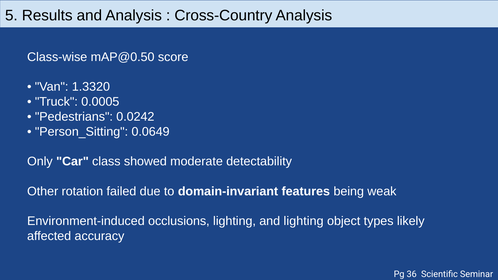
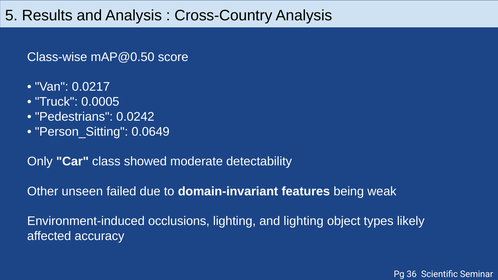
1.3320: 1.3320 -> 0.0217 (91, 87)
rotation: rotation -> unseen (82, 191)
